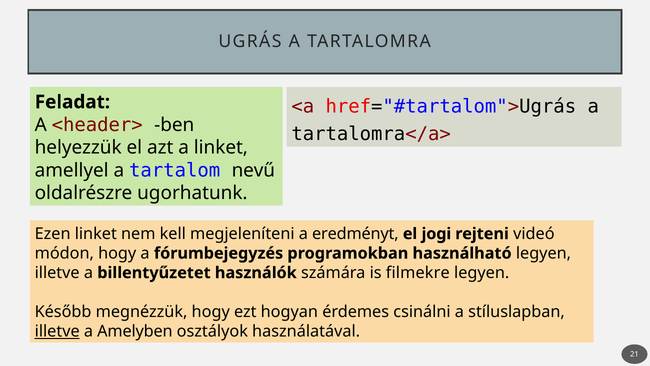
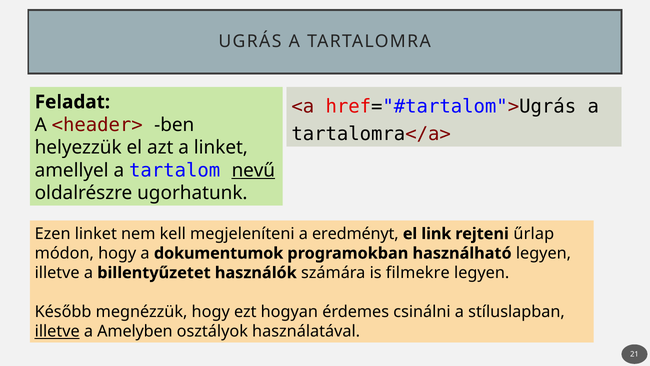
nevű underline: none -> present (253, 170)
jogi: jogi -> link (436, 234)
videó: videó -> űrlap (534, 234)
fórumbejegyzés: fórumbejegyzés -> dokumentumok (219, 253)
